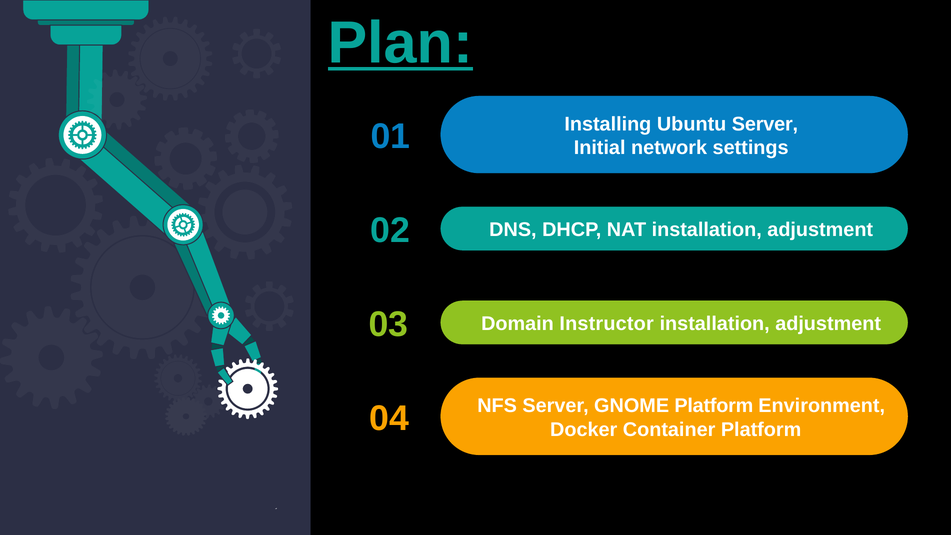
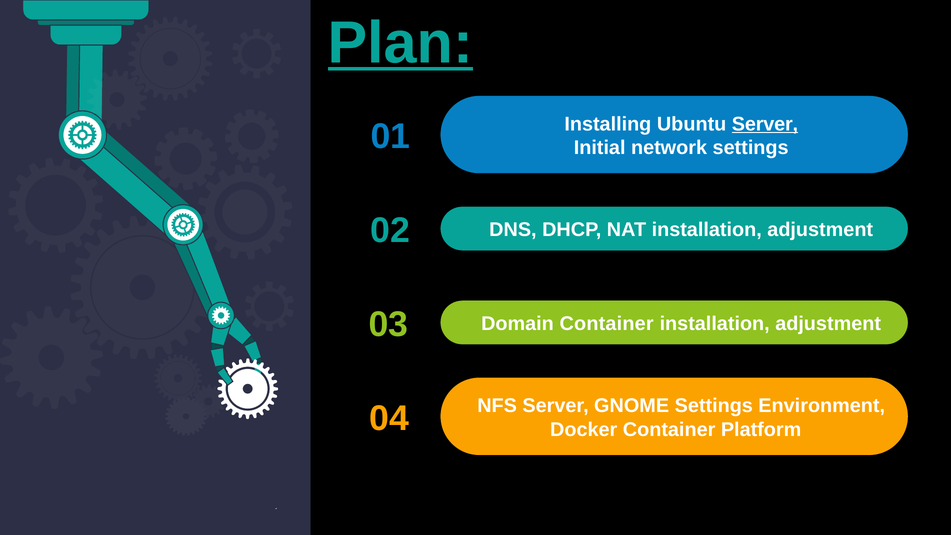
Server underline: none -> present (765, 124)
Domain Instructor: Instructor -> Container (607, 324)
GNOME Platform: Platform -> Settings (714, 406)
